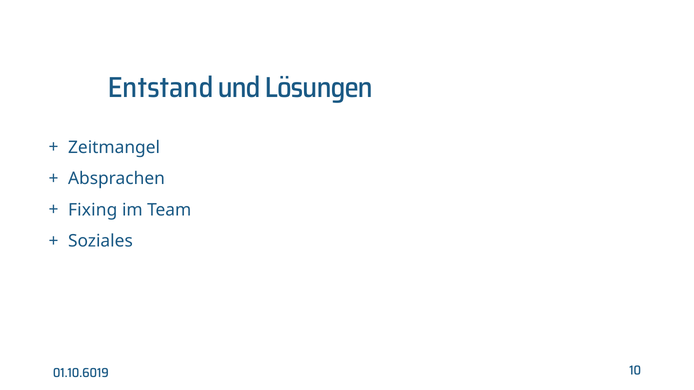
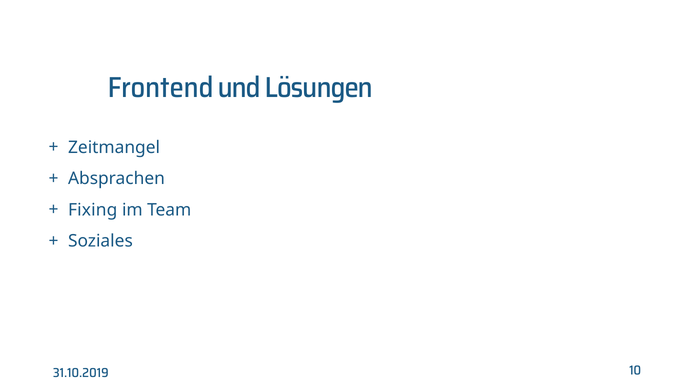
Entstand: Entstand -> Frontend (161, 88)
01.10.6019: 01.10.6019 -> 31.10.2019 (81, 373)
